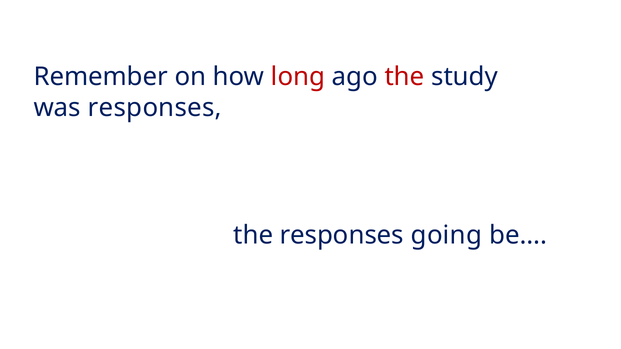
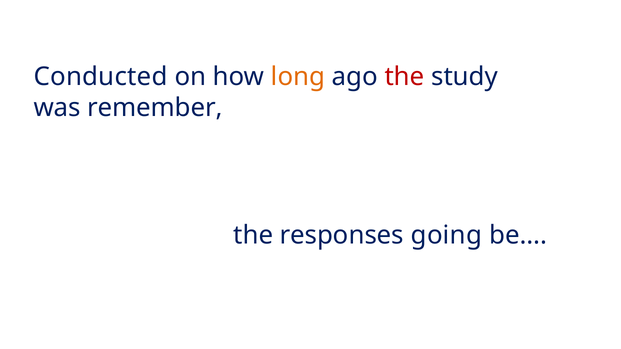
Remember: Remember -> Conducted (101, 77)
long colour: red -> orange (298, 77)
was responses: responses -> remember (155, 108)
